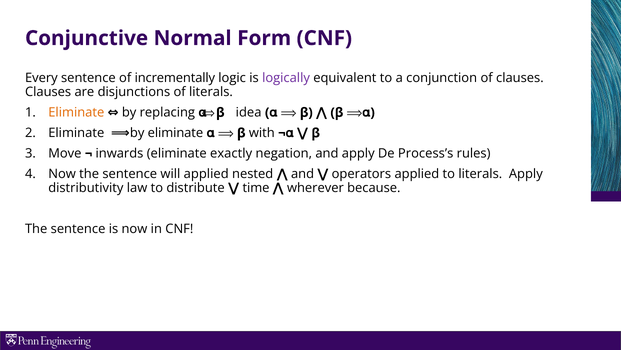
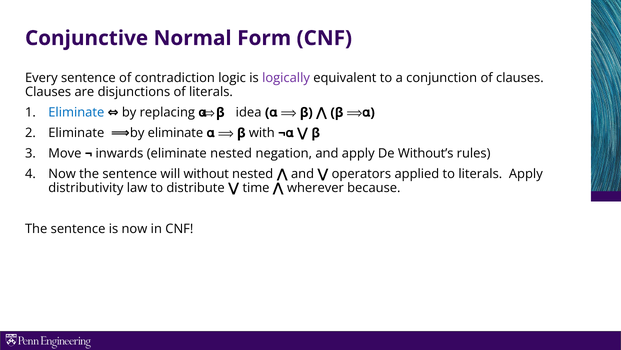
incrementally: incrementally -> contradiction (175, 78)
Eliminate colour: orange -> blue (76, 112)
eliminate exactly: exactly -> nested (231, 153)
Process’s: Process’s -> Without’s (426, 153)
will applied: applied -> without (206, 174)
